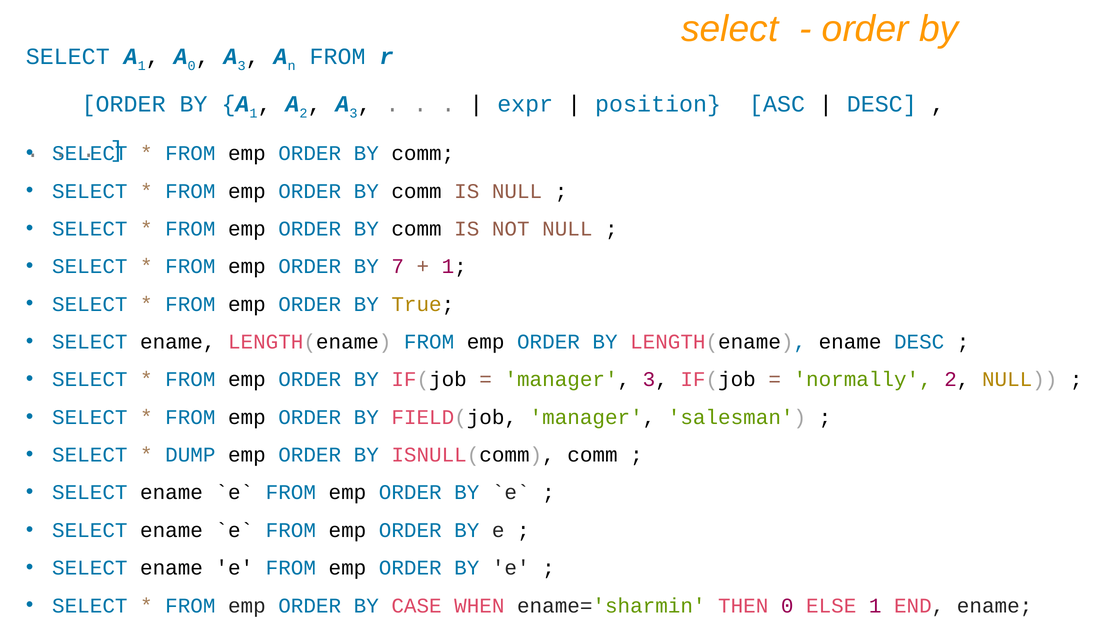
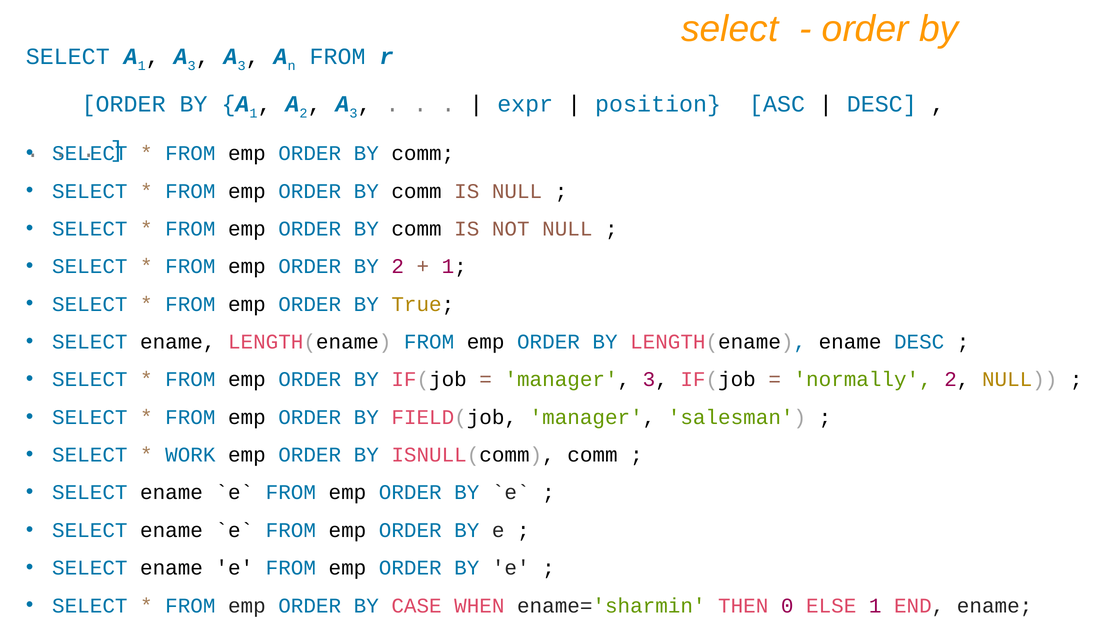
0: 0 -> 3 (192, 66)
BY 7: 7 -> 2 (398, 267)
DUMP: DUMP -> WORK (190, 455)
